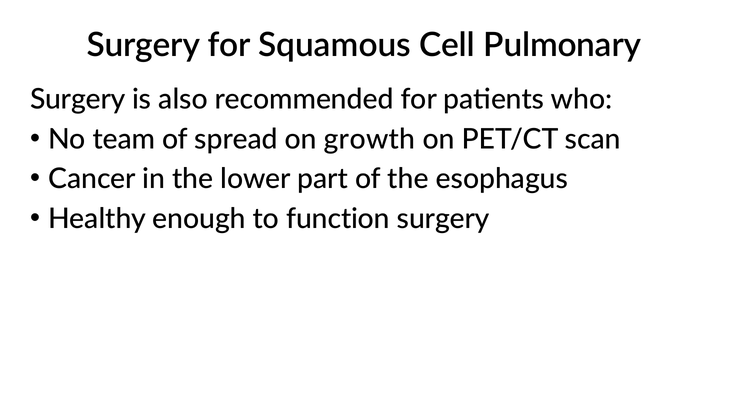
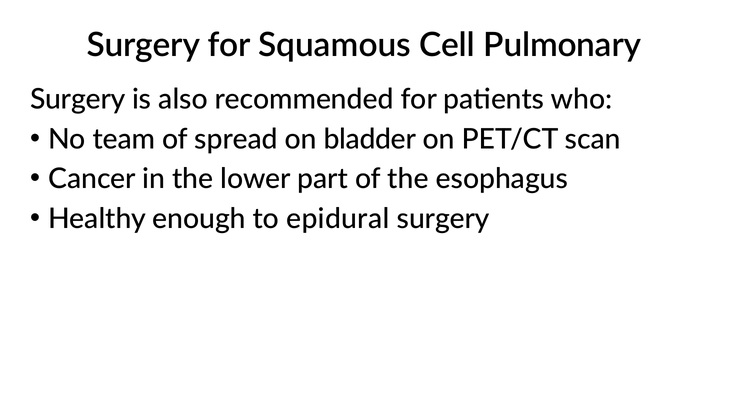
growth: growth -> bladder (370, 139)
function: function -> epidural (338, 219)
